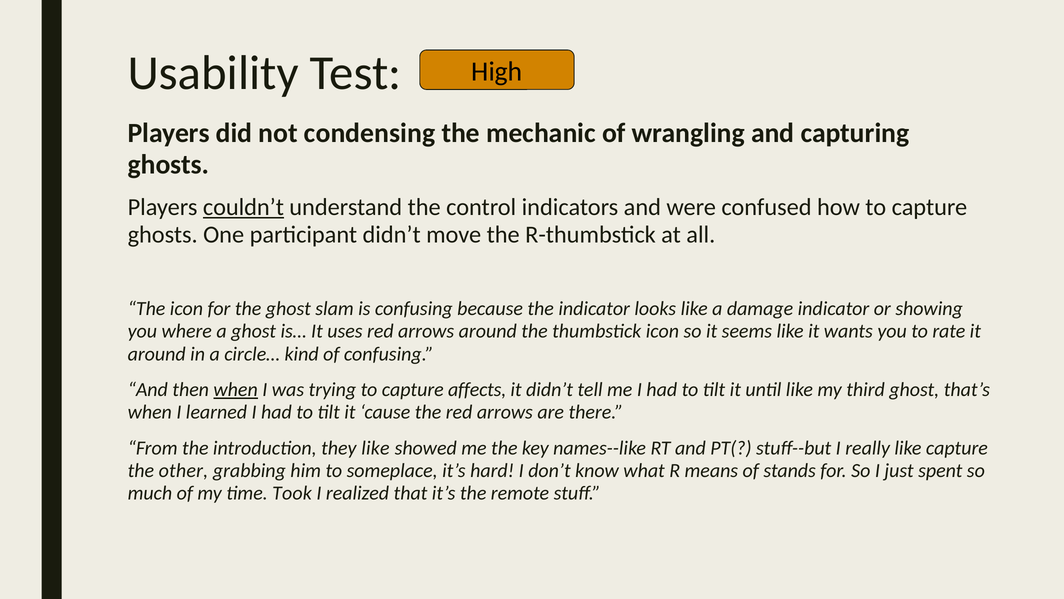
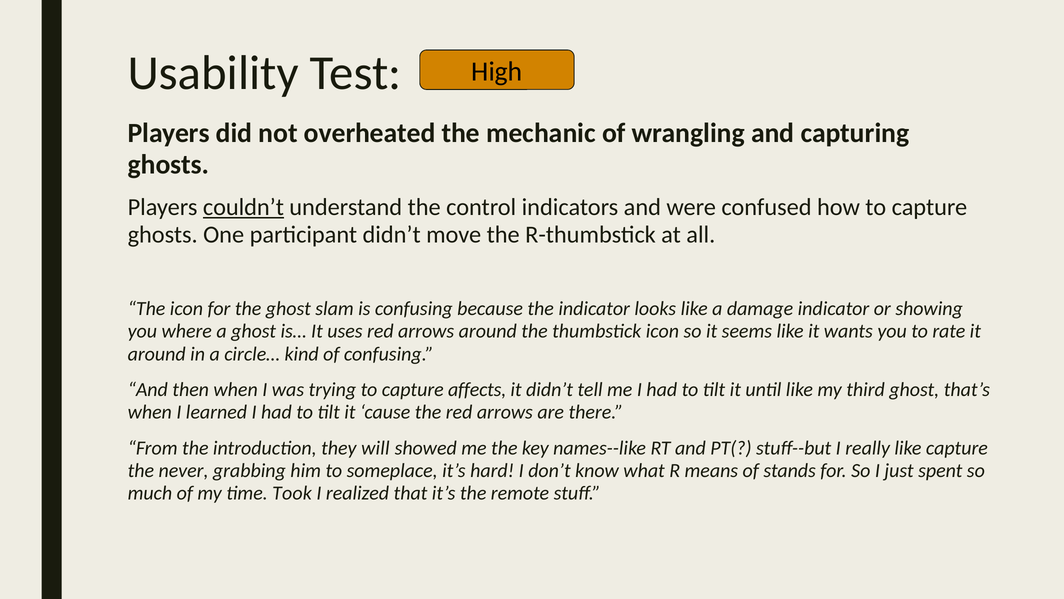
condensing: condensing -> overheated (370, 133)
when underline: present -> none (236, 389)
they like: like -> will (375, 448)
other: other -> never (183, 470)
